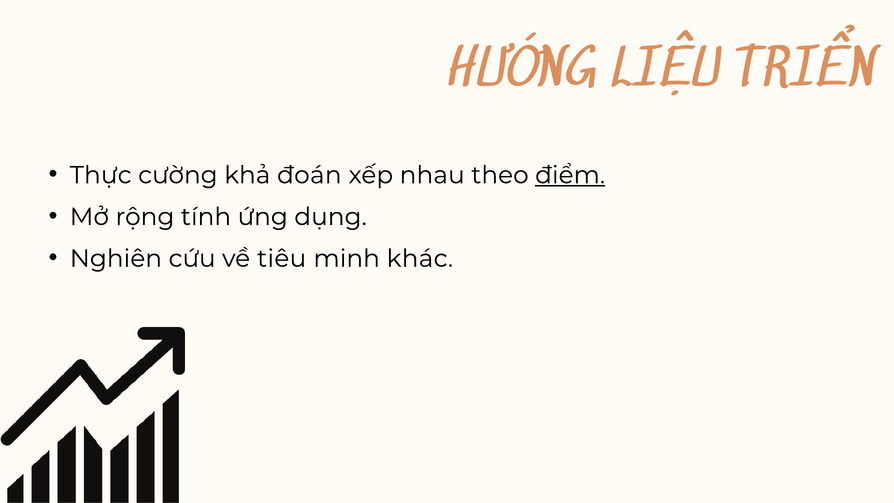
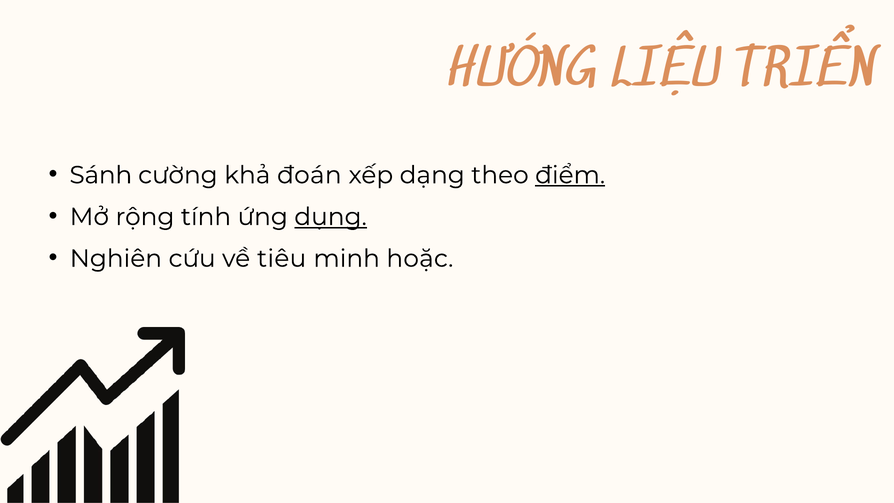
Thực: Thực -> Sánh (101, 175)
nhau: nhau -> dạng (432, 175)
dụng underline: none -> present (331, 217)
khác: khác -> hoặc (420, 258)
